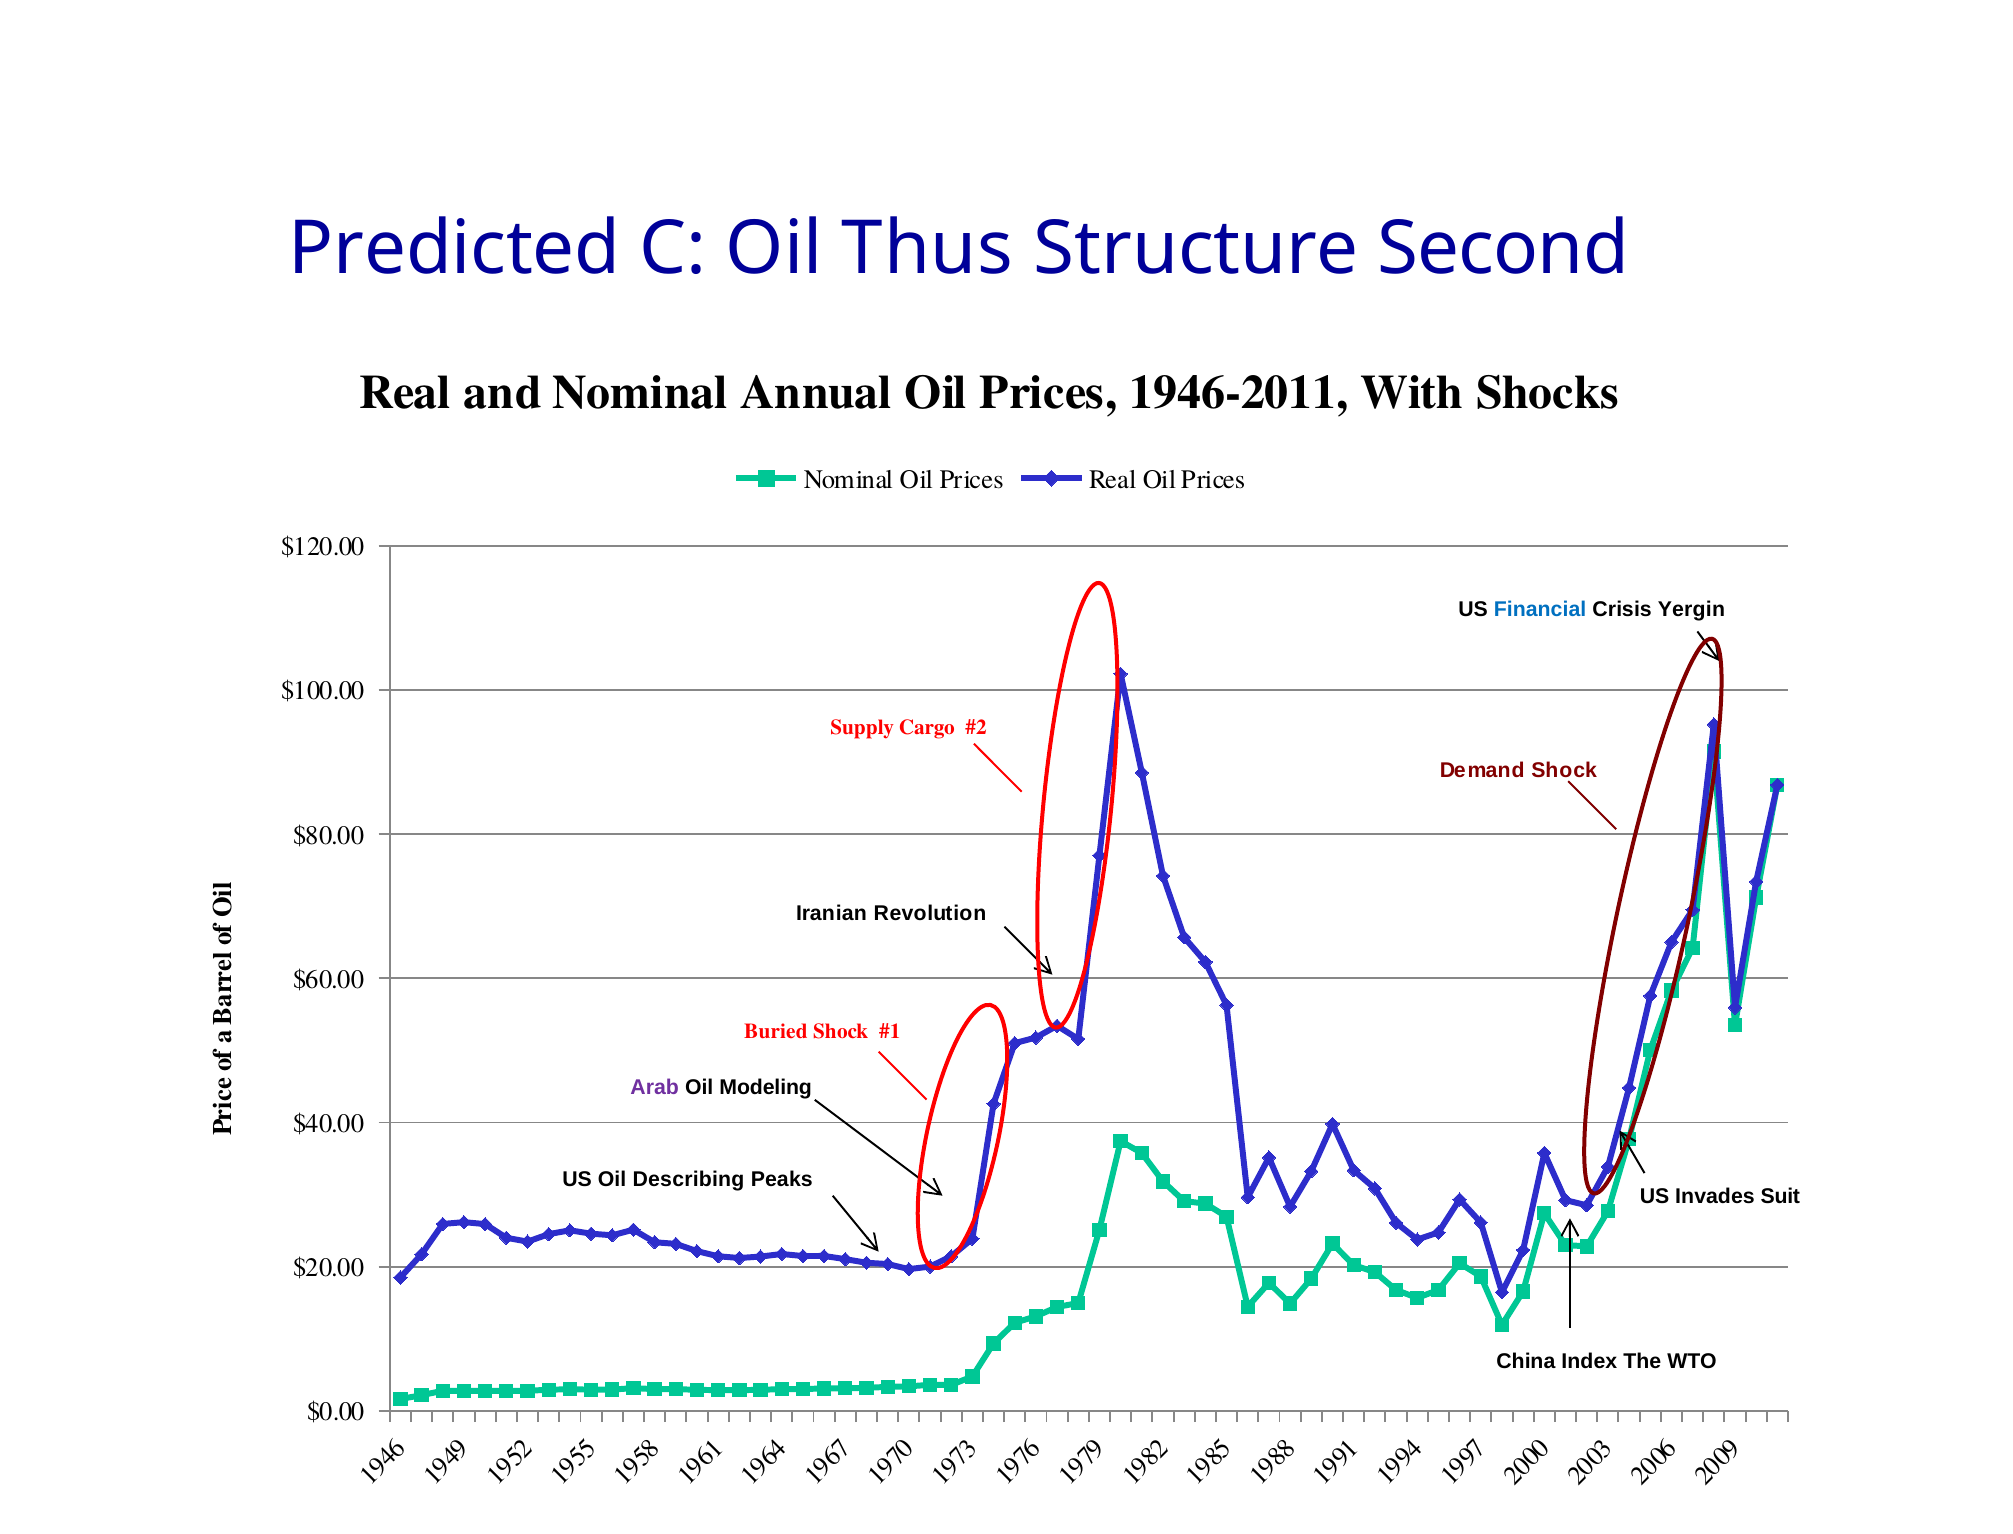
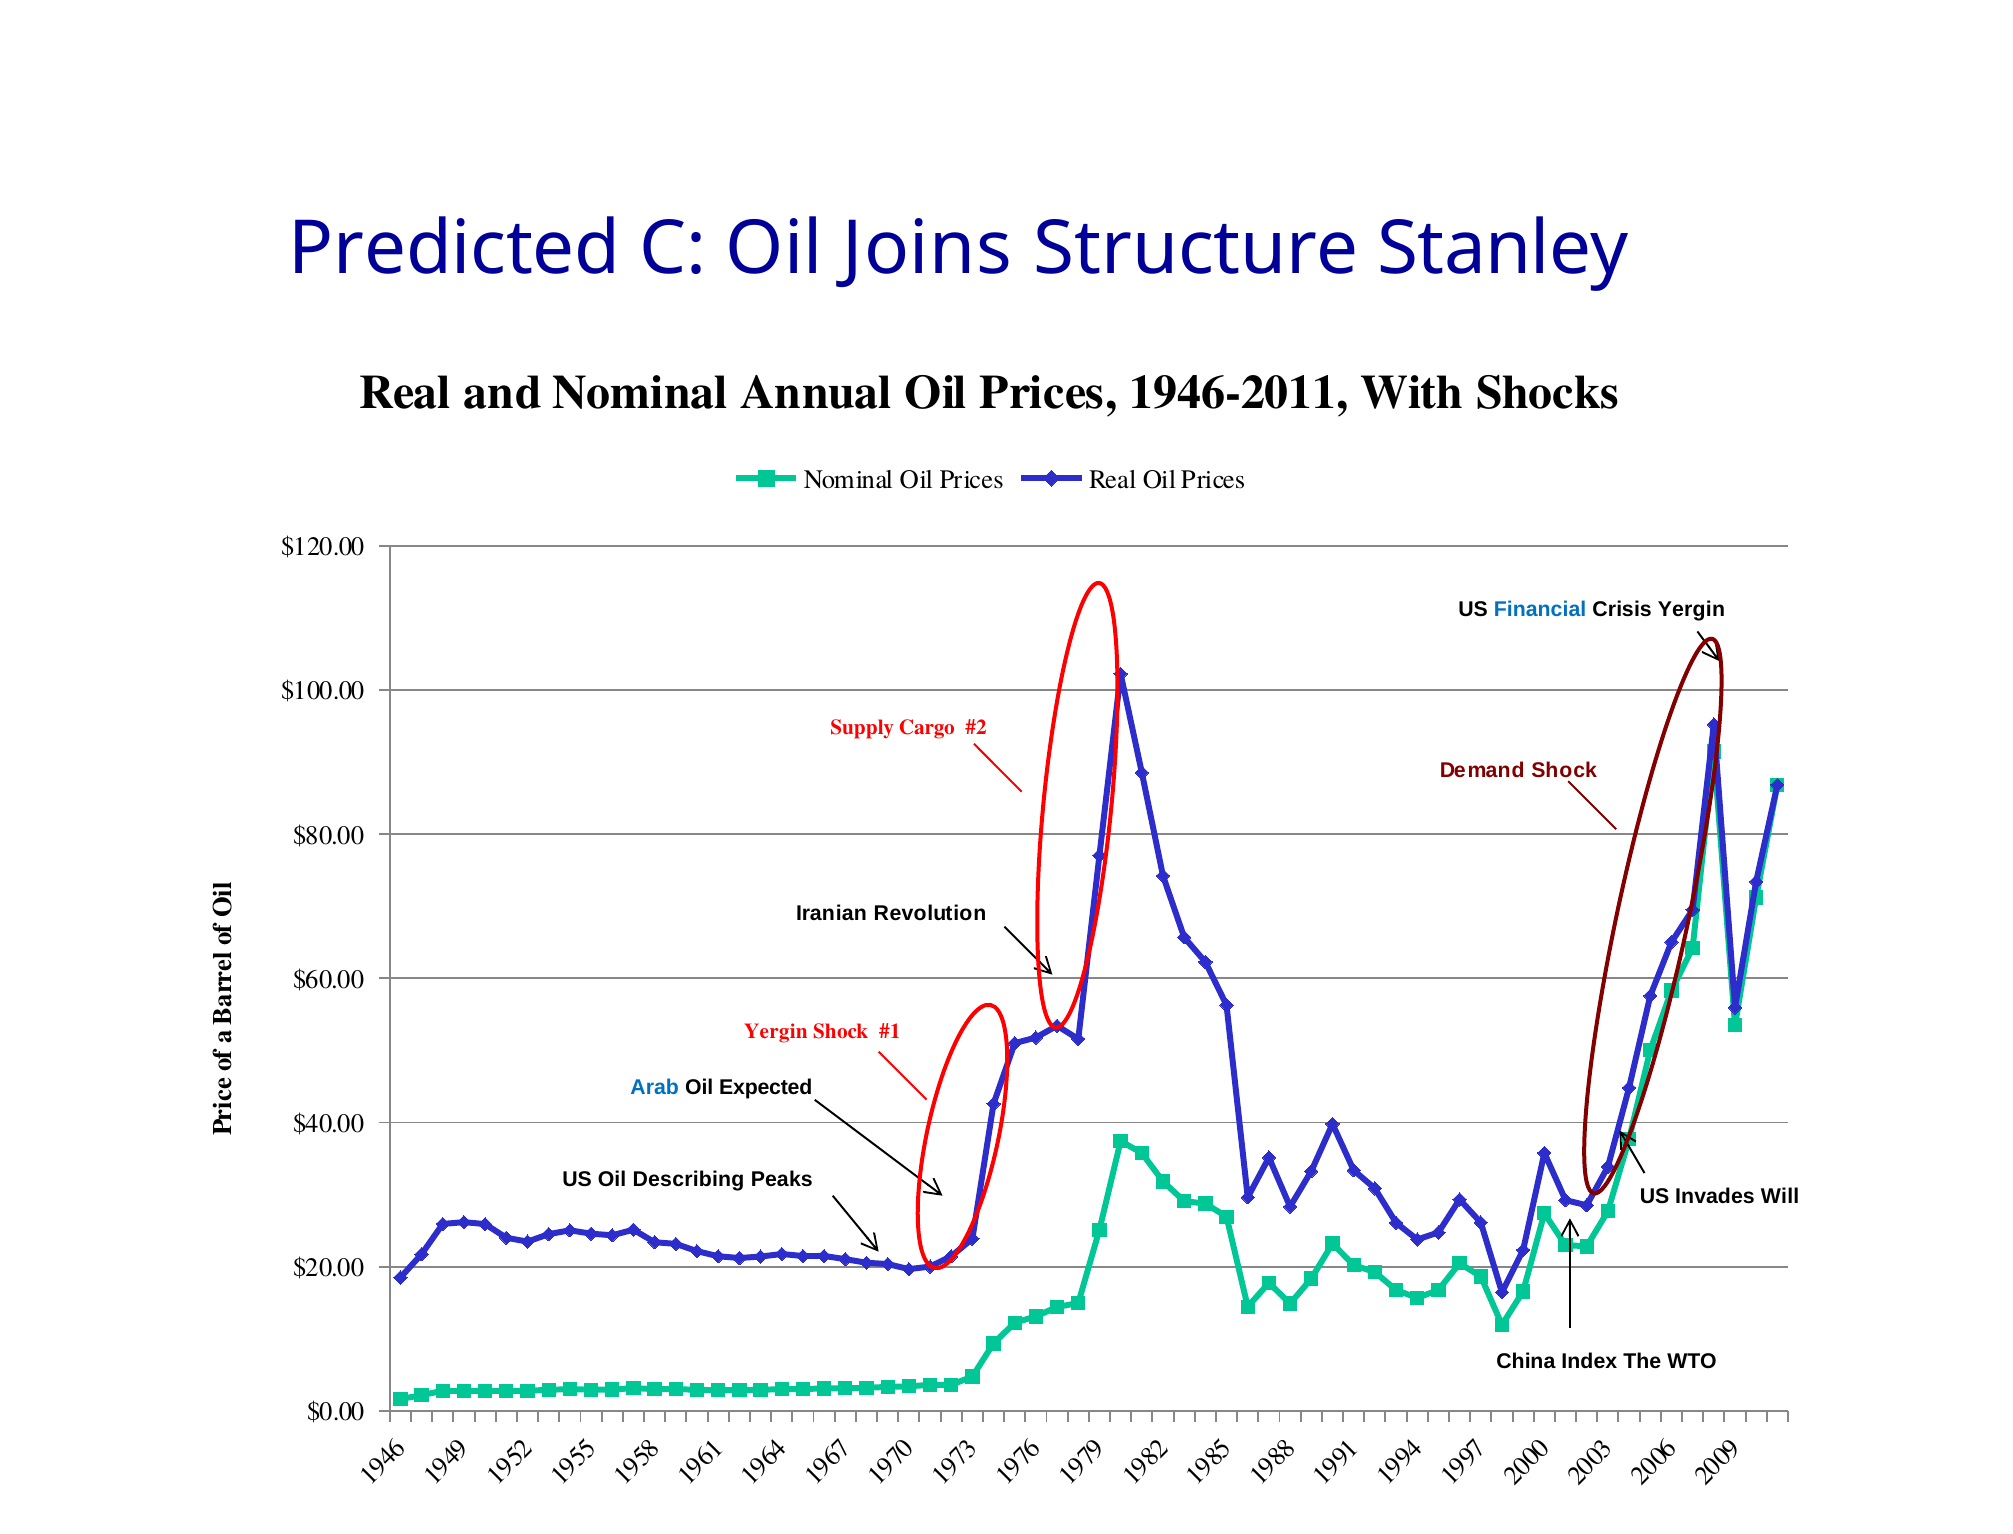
Thus: Thus -> Joins (928, 248)
Second: Second -> Stanley (1503, 248)
Buried: Buried -> Yergin (776, 1031)
Arab colour: purple -> blue (655, 1087)
Modeling: Modeling -> Expected (766, 1087)
Suit: Suit -> Will (1780, 1197)
